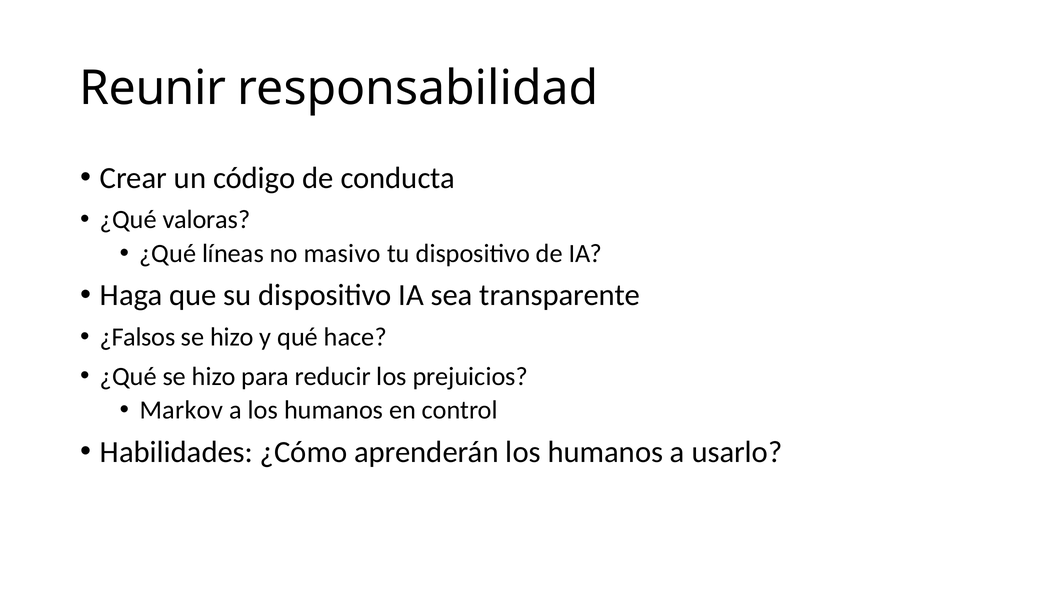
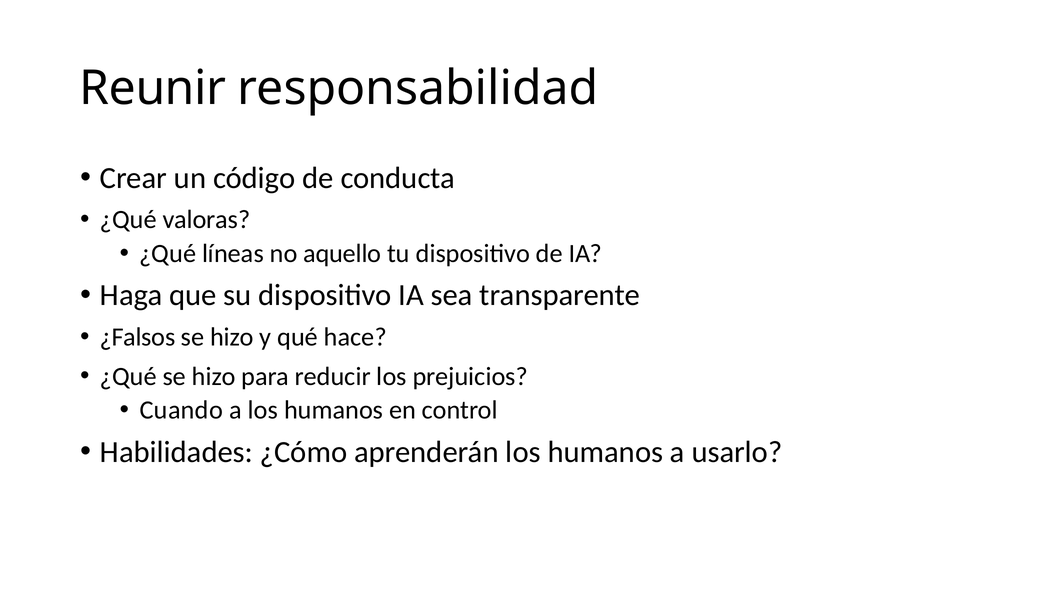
masivo: masivo -> aquello (342, 253)
Markov: Markov -> Cuando (181, 410)
